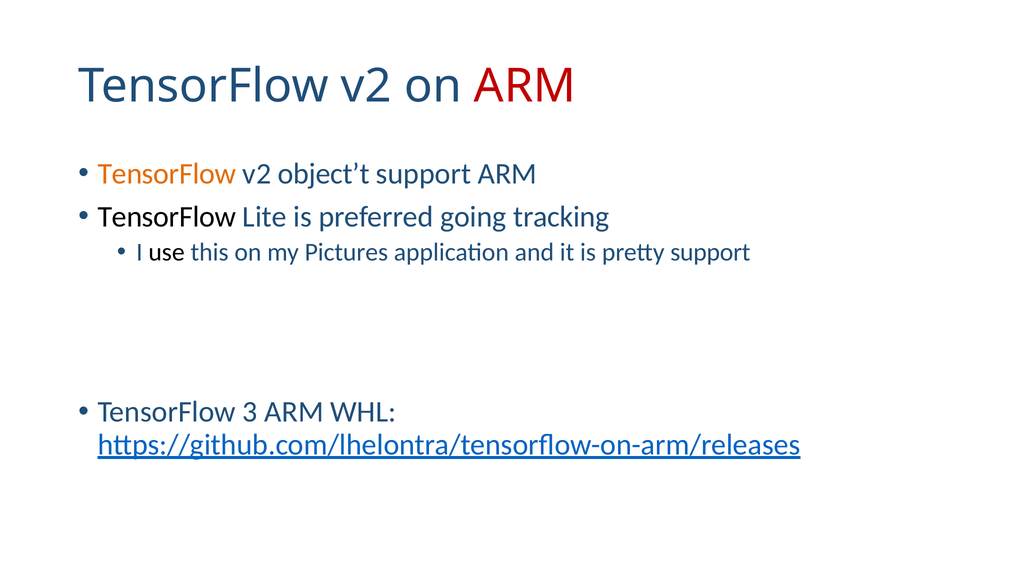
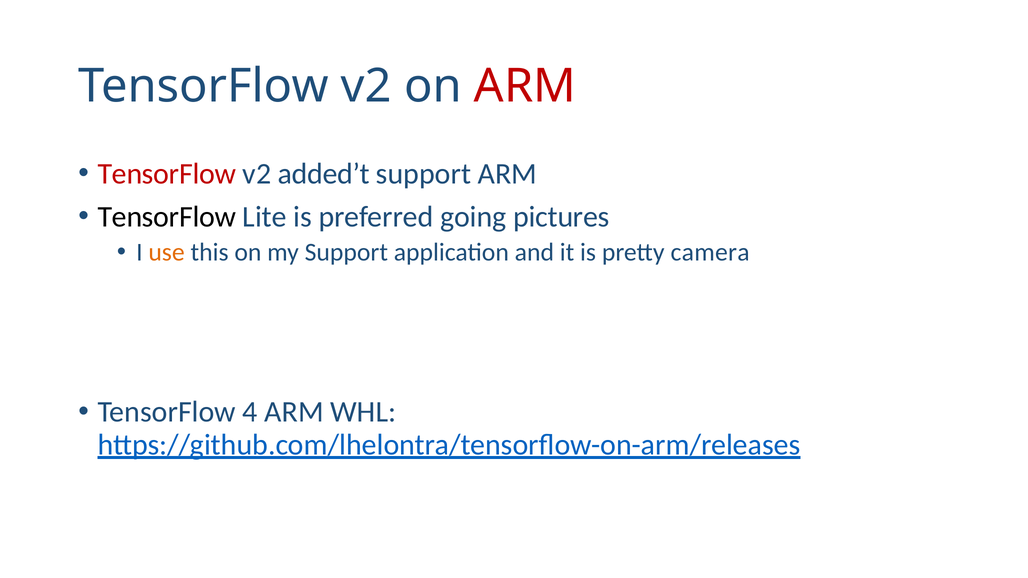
TensorFlow colour: orange -> red (167, 174)
object’t: object’t -> added’t (324, 174)
tracking: tracking -> pictures (561, 217)
use colour: black -> orange (167, 252)
my Pictures: Pictures -> Support (346, 252)
pretty support: support -> camera (710, 252)
3: 3 -> 4 (250, 412)
